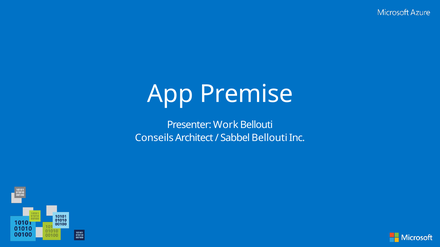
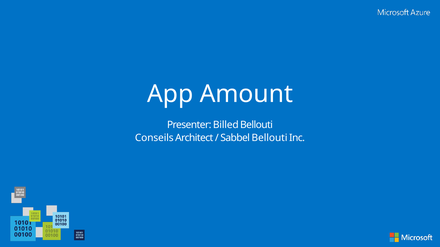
Premise: Premise -> Amount (246, 94)
Work: Work -> Billed (226, 125)
